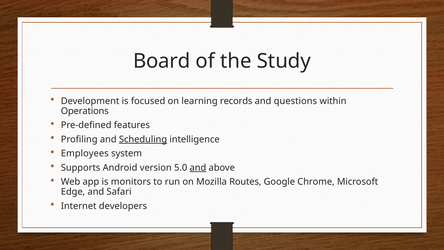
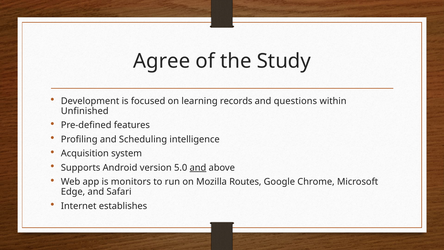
Board: Board -> Agree (162, 61)
Operations: Operations -> Unfinished (85, 111)
Scheduling underline: present -> none (143, 139)
Employees: Employees -> Acquisition (85, 153)
developers: developers -> establishes (123, 206)
